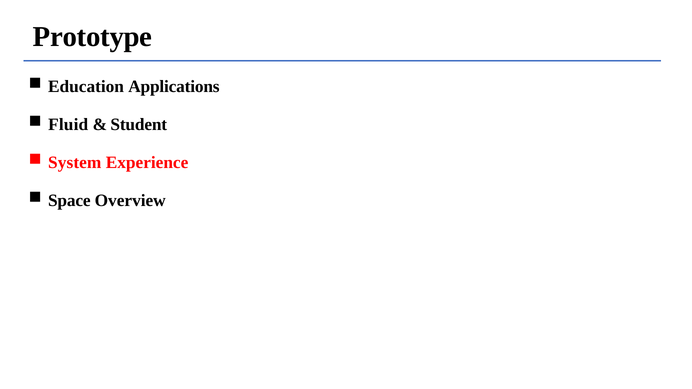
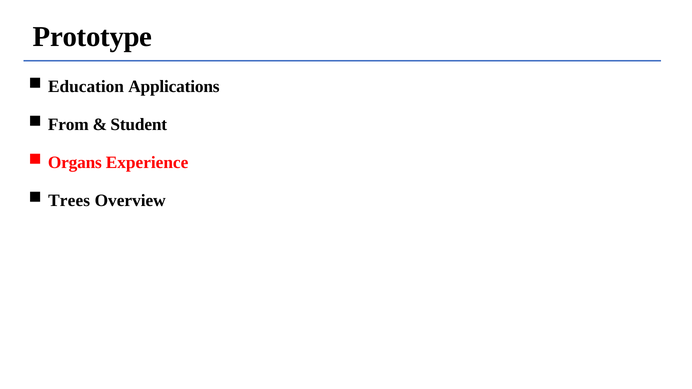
Fluid: Fluid -> From (68, 124)
System: System -> Organs (75, 163)
Space: Space -> Trees (69, 201)
